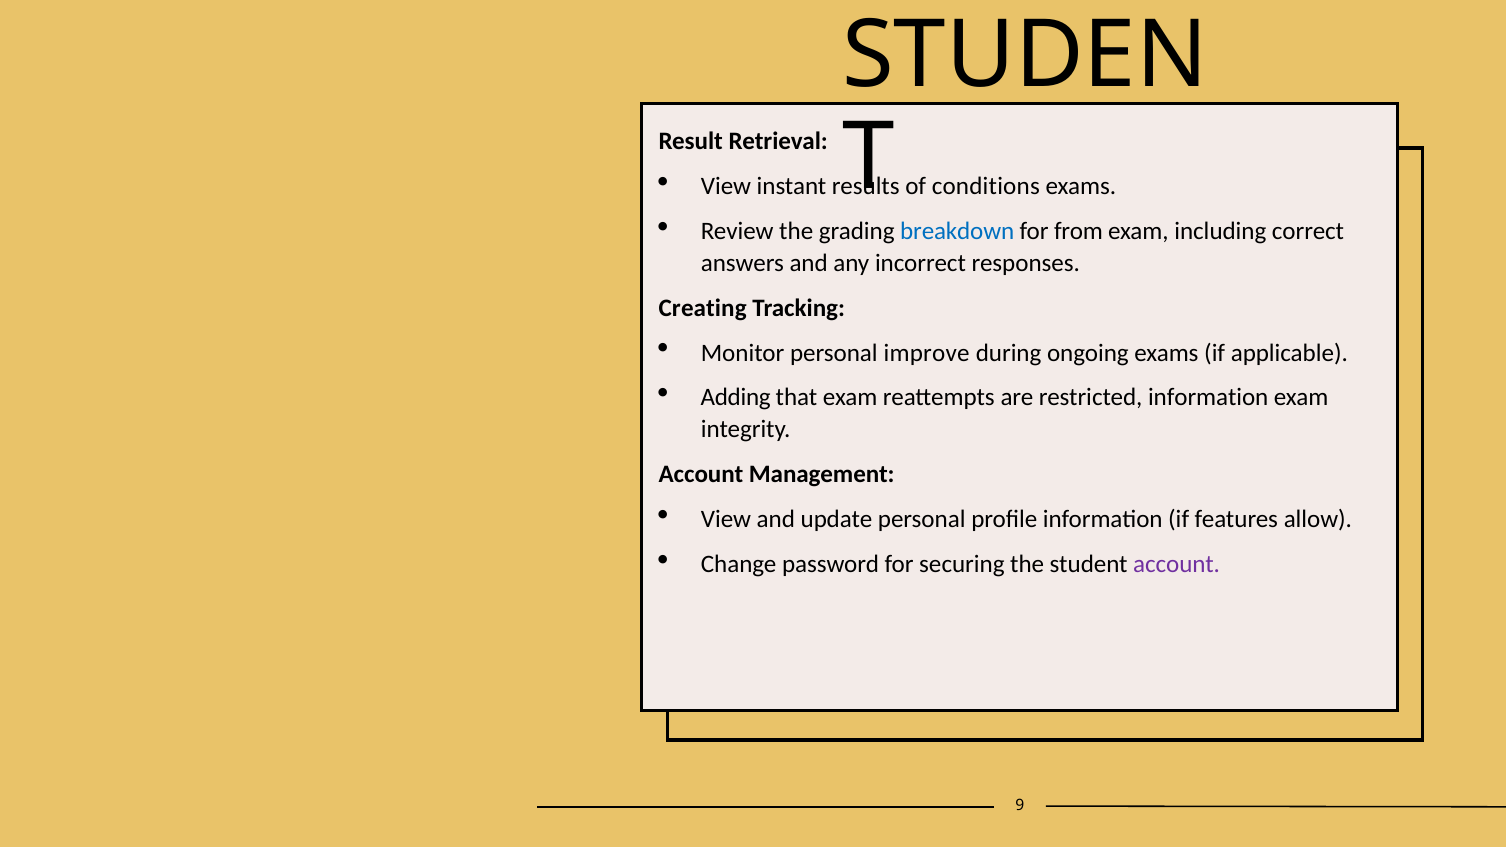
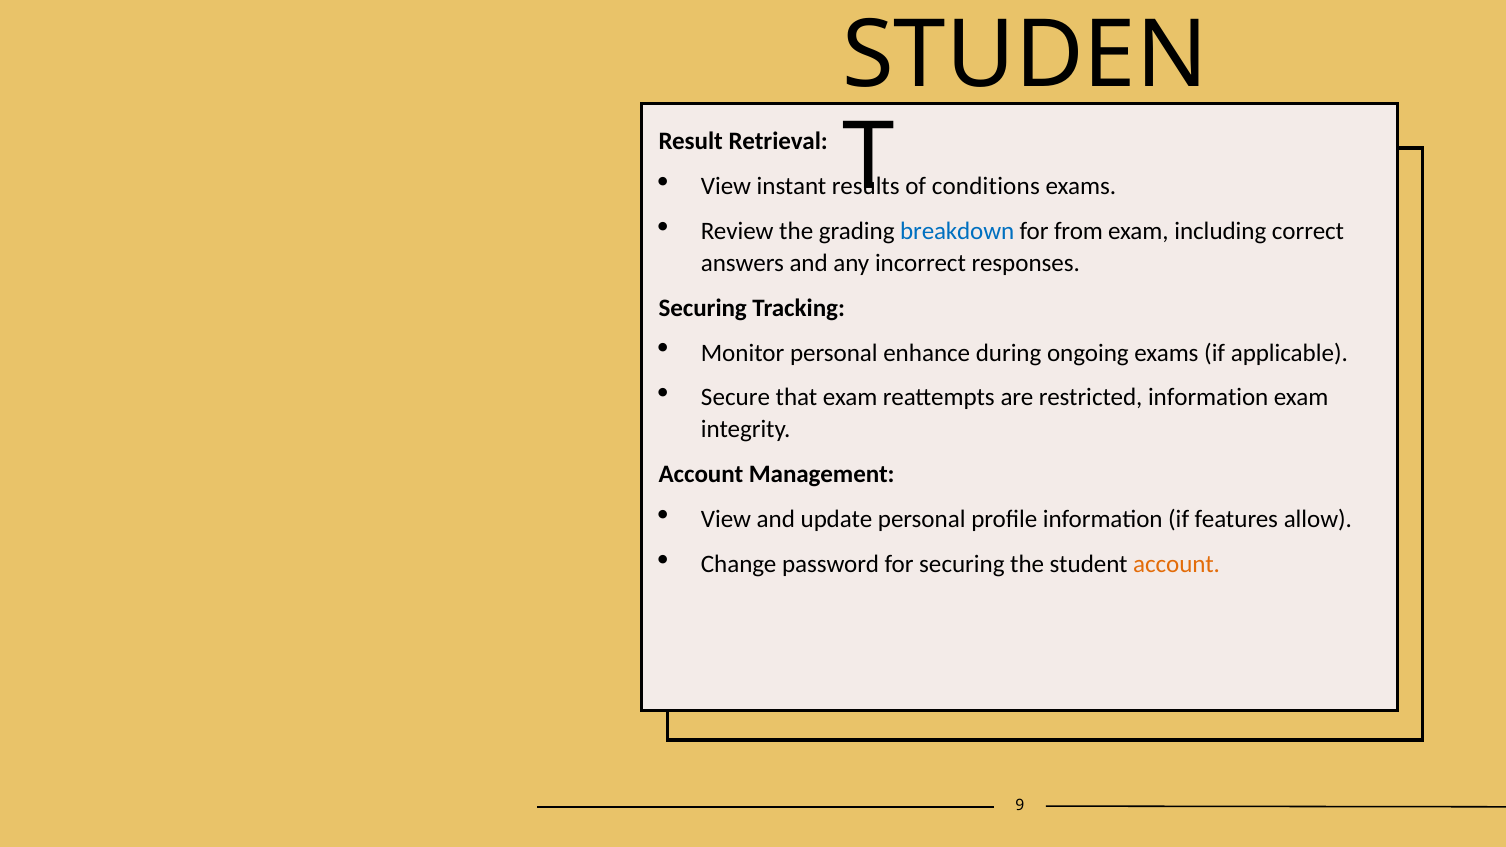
Creating: Creating -> Securing (703, 308)
improve: improve -> enhance (927, 353)
Adding: Adding -> Secure (736, 398)
account colour: purple -> orange (1177, 564)
